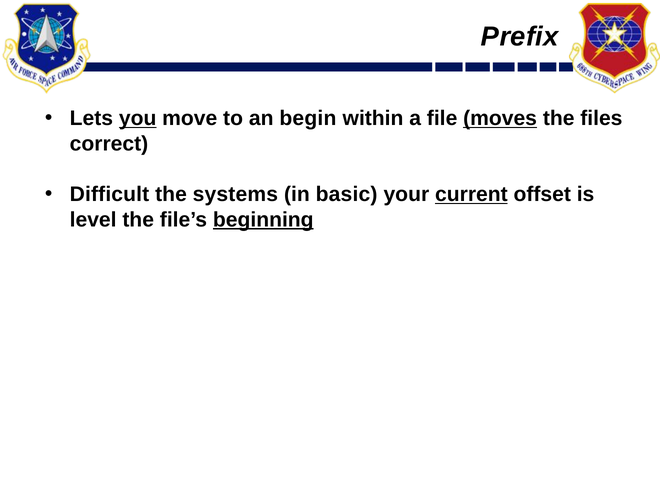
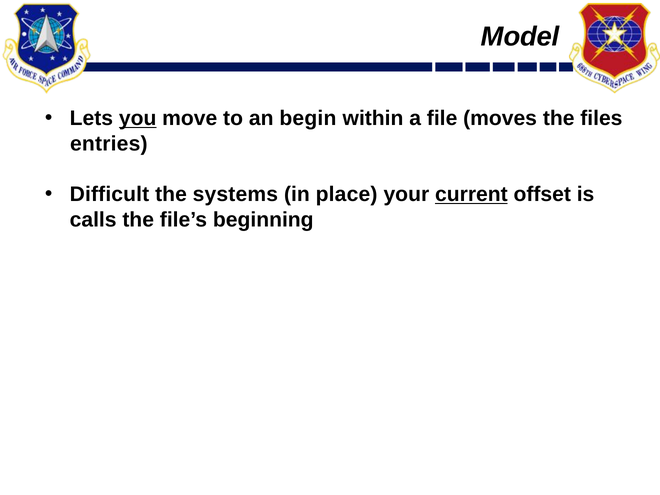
Prefix: Prefix -> Model (520, 37)
moves underline: present -> none (500, 118)
correct: correct -> entries (109, 144)
basic: basic -> place (347, 194)
level: level -> calls (93, 220)
beginning underline: present -> none (263, 220)
